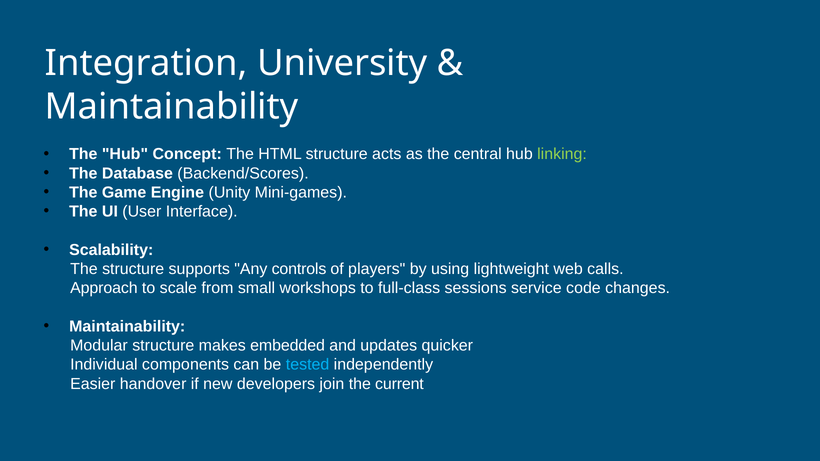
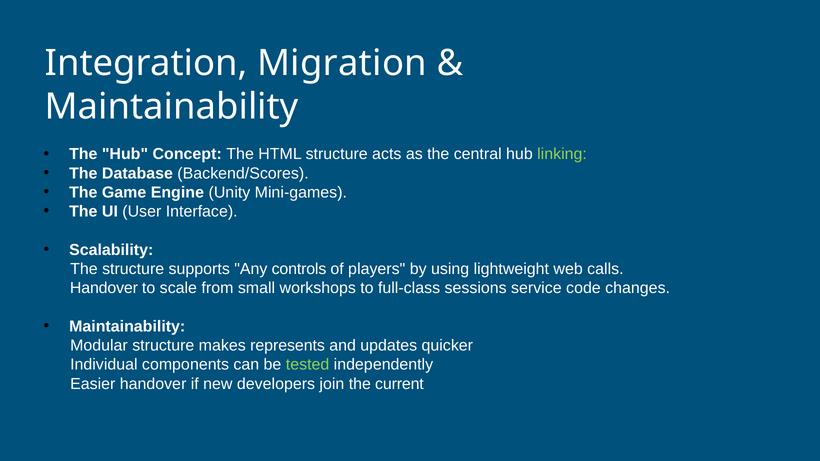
University: University -> Migration (342, 63)
Approach: Approach -> Handover (104, 288)
embedded: embedded -> represents (288, 346)
tested colour: light blue -> light green (308, 365)
